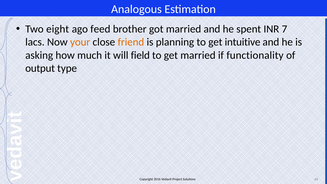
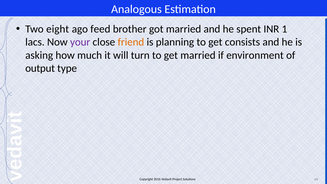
7: 7 -> 1 (284, 29)
your colour: orange -> purple (80, 42)
intuitive: intuitive -> consists (242, 42)
field: field -> turn (140, 55)
functionality: functionality -> environment (255, 55)
